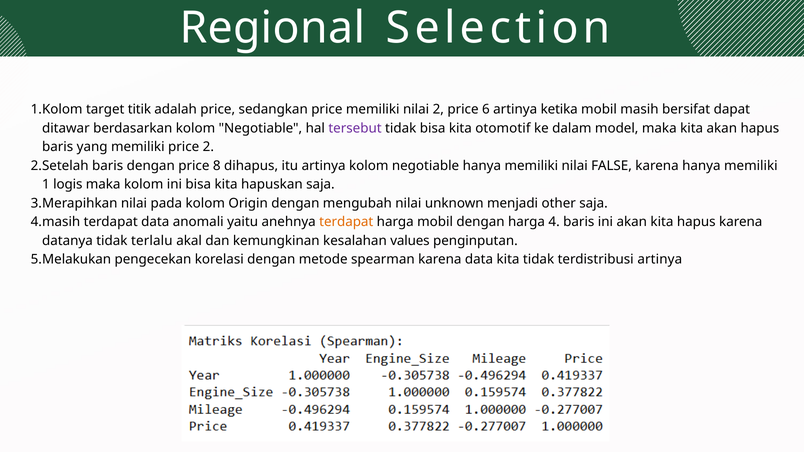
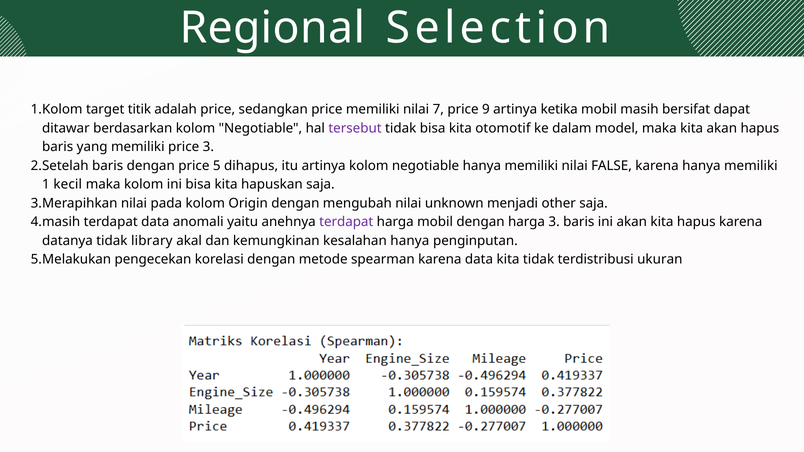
nilai 2: 2 -> 7 (438, 110)
6: 6 -> 9 (486, 110)
price 2: 2 -> 3 (208, 147)
8: 8 -> 5 (217, 166)
logis: logis -> kecil (68, 185)
terdapat colour: orange -> purple (346, 222)
harga 4: 4 -> 3 (554, 222)
terlalu: terlalu -> library (152, 241)
kesalahan values: values -> hanya (410, 241)
terdistribusi artinya: artinya -> ukuran (660, 260)
